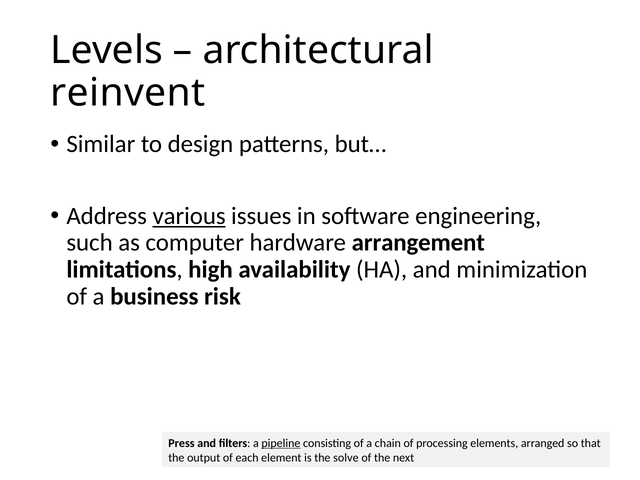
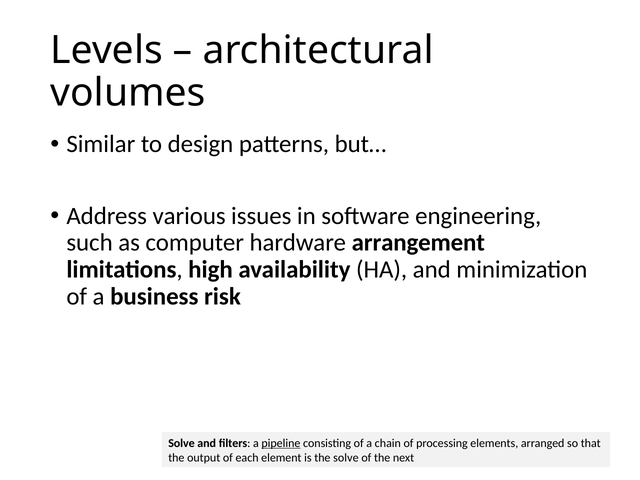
reinvent: reinvent -> volumes (128, 93)
various underline: present -> none (189, 216)
Press: Press -> Solve (181, 443)
